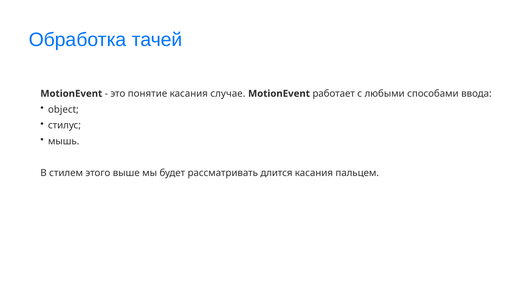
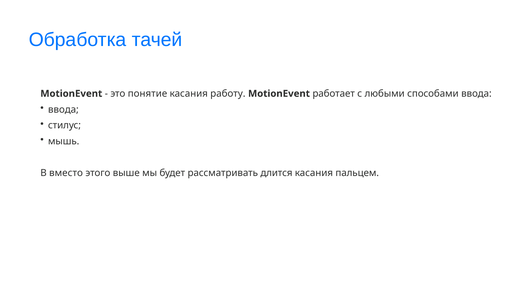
случае: случае -> работу (228, 94)
object: object -> ввода (63, 109)
стилем: стилем -> вместо (66, 173)
